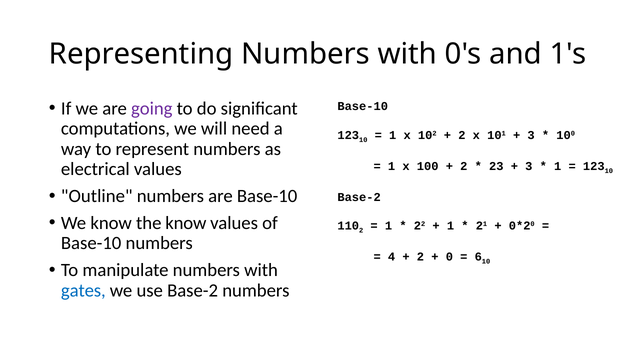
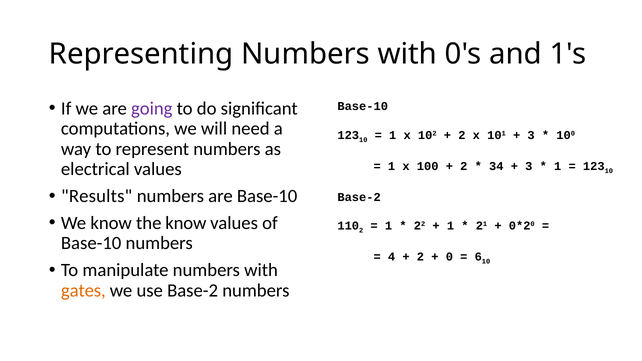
23: 23 -> 34 (496, 166)
Outline: Outline -> Results (97, 196)
gates colour: blue -> orange (83, 290)
